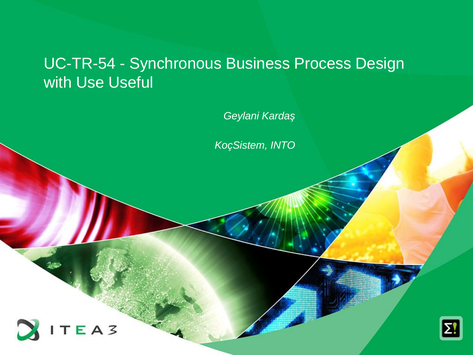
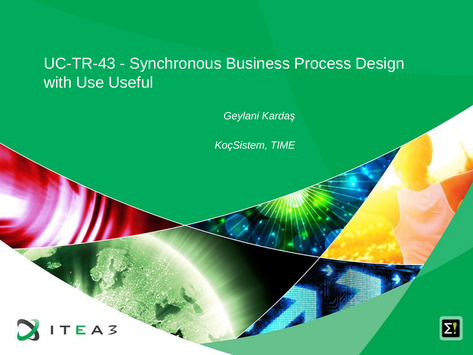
UC-TR-54: UC-TR-54 -> UC-TR-43 (80, 64)
INTO: INTO -> TIME (283, 145)
